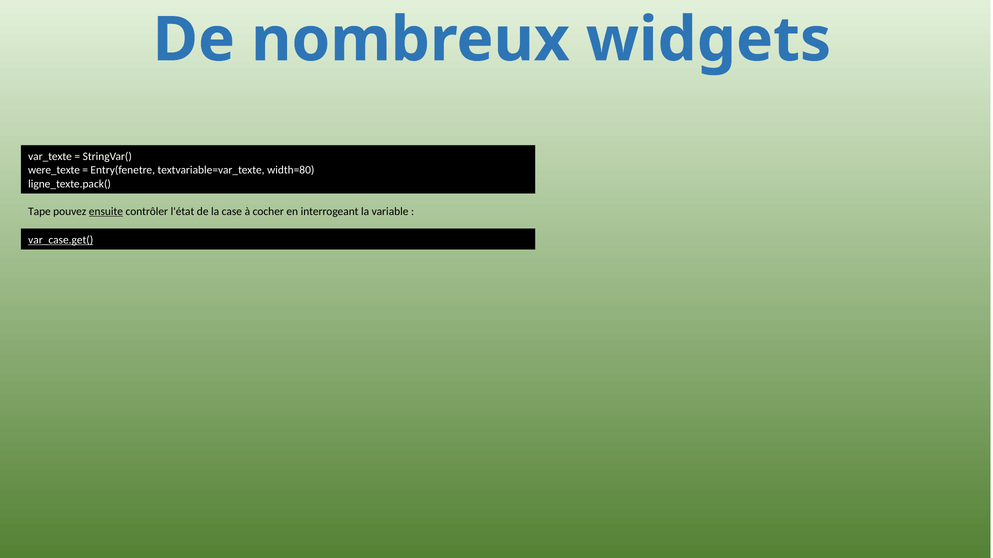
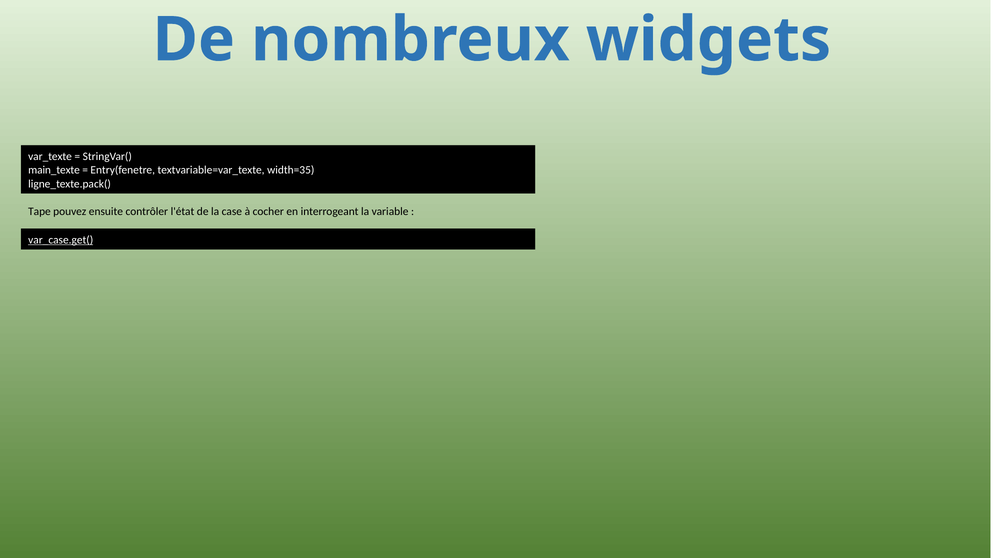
were_texte: were_texte -> main_texte (54, 170)
width=80: width=80 -> width=35 (291, 170)
ensuite underline: present -> none (106, 211)
